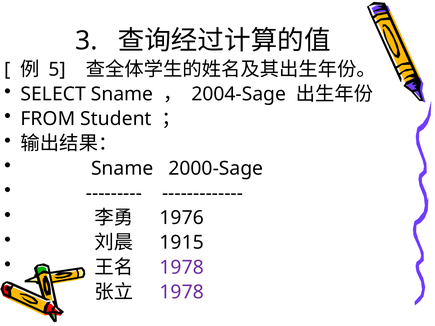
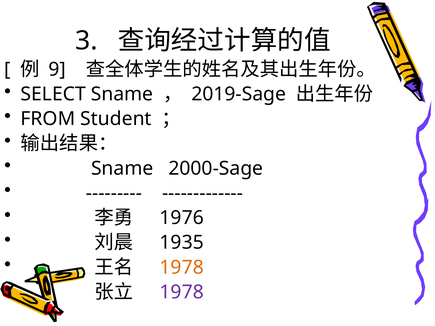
5: 5 -> 9 (57, 69)
2004-Sage: 2004-Sage -> 2019-Sage (239, 94)
1915: 1915 -> 1935 (182, 243)
1978 colour: purple -> orange (182, 268)
